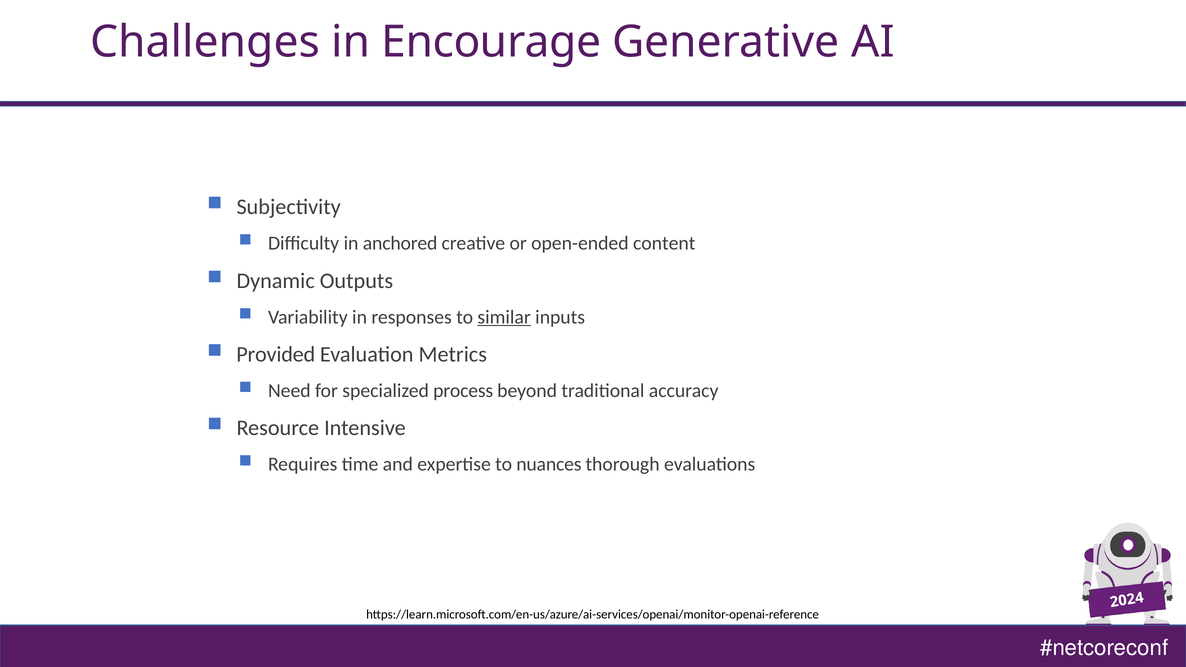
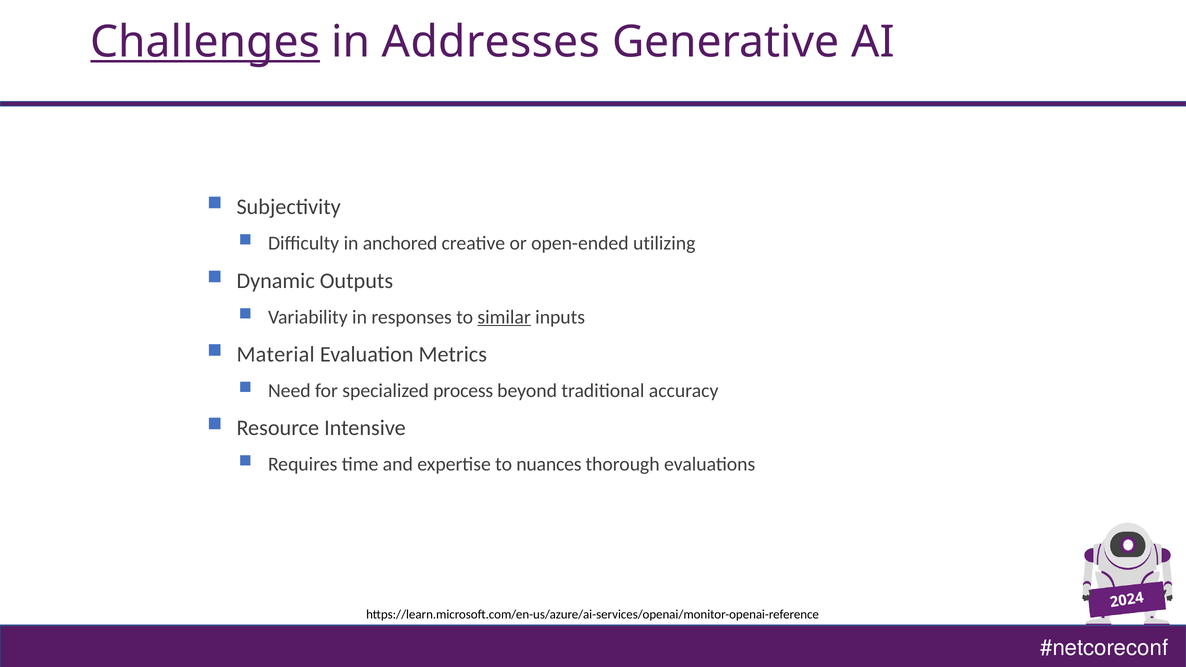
Challenges underline: none -> present (205, 42)
Encourage: Encourage -> Addresses (491, 42)
content: content -> utilizing (664, 243)
Provided: Provided -> Material (276, 354)
